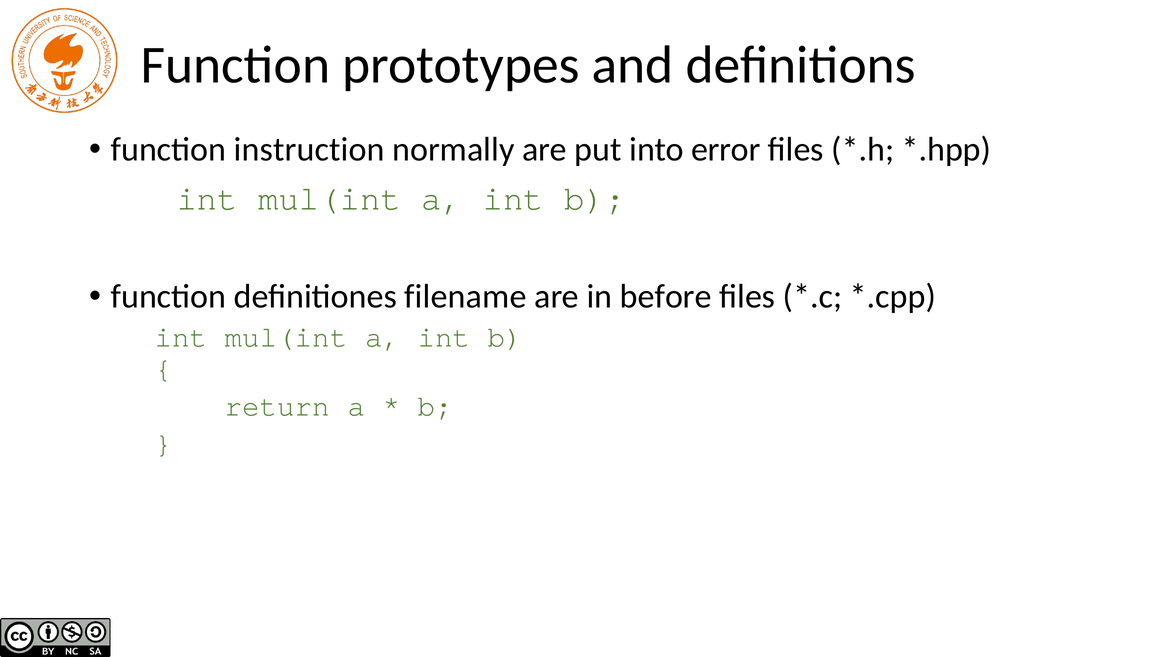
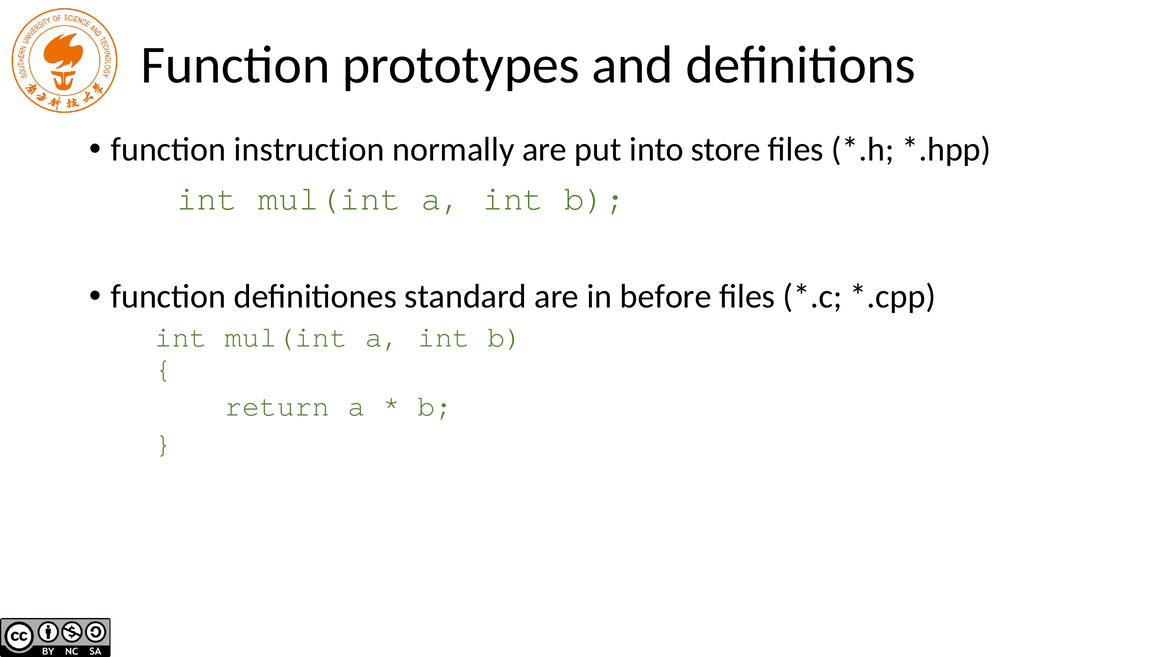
error: error -> store (726, 150)
filename: filename -> standard (466, 297)
